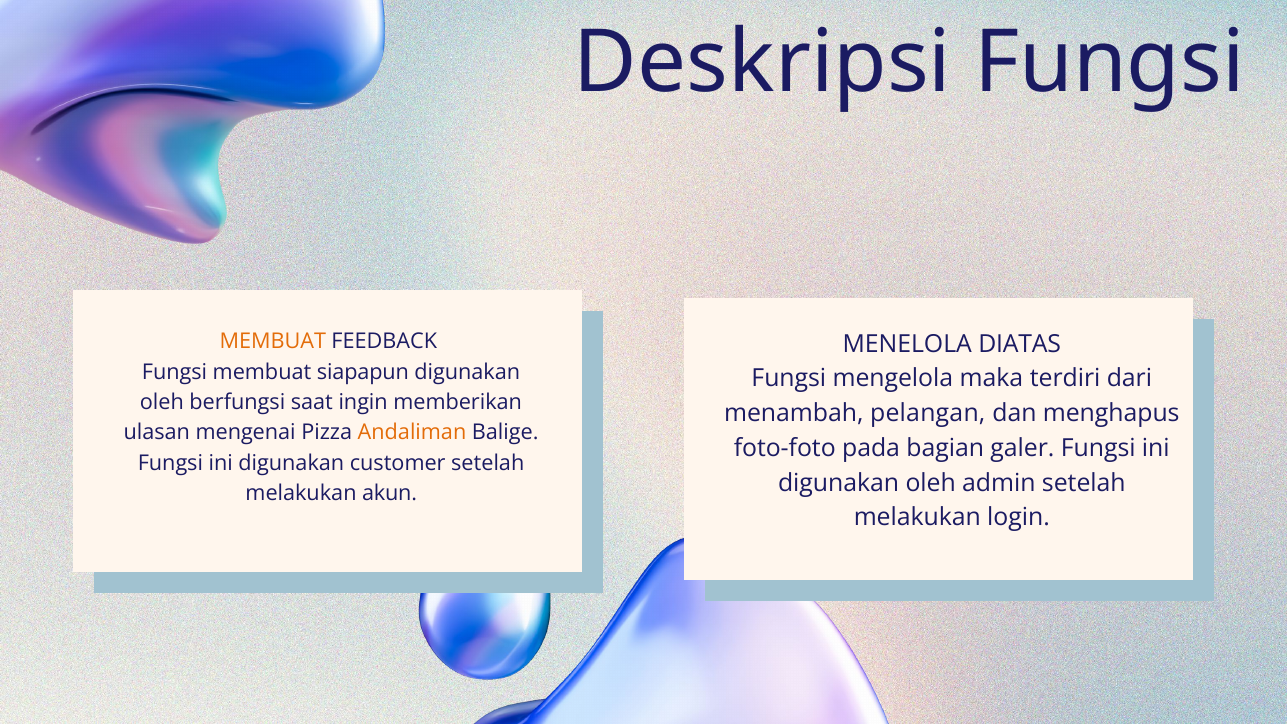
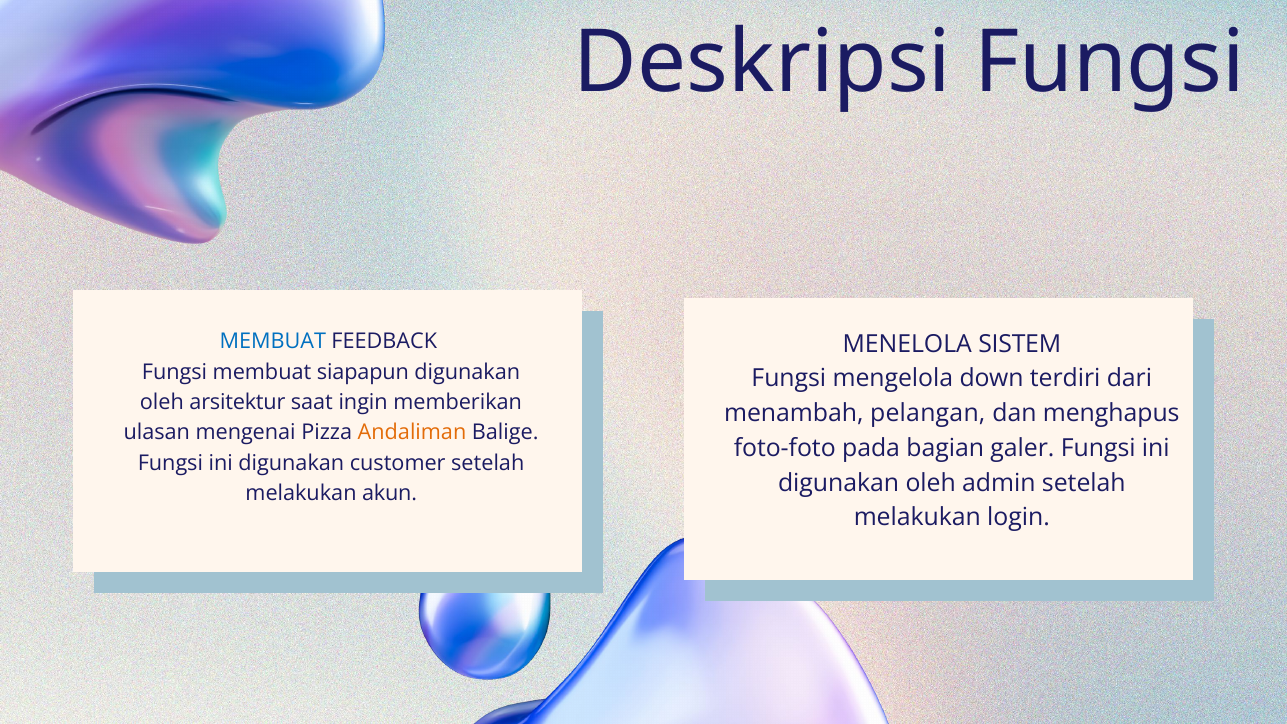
MEMBUAT colour: orange -> blue (273, 341)
DIATAS: DIATAS -> SISTEM (1020, 344)
maka: maka -> down (992, 379)
berfungsi: berfungsi -> arsitektur (237, 402)
